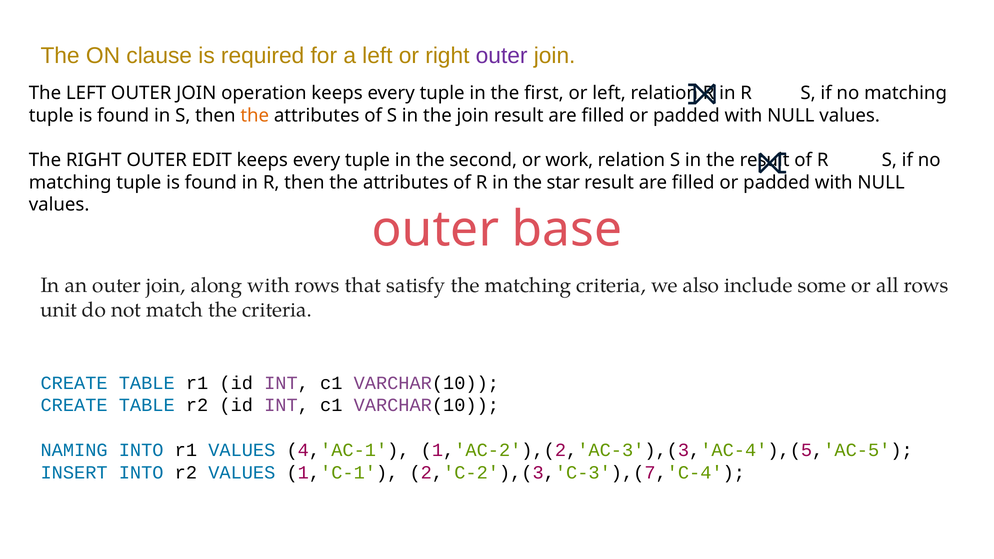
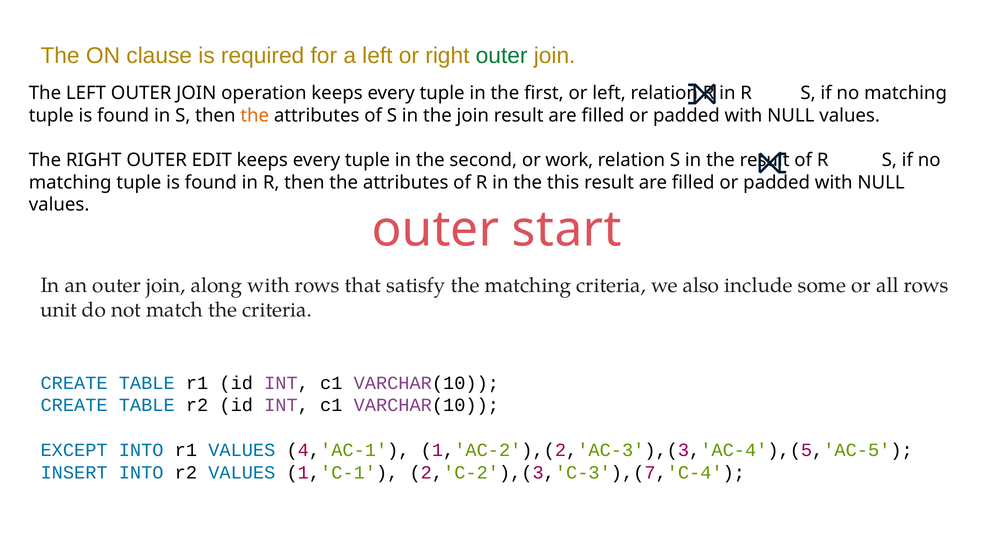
outer colour: purple -> green (502, 56)
star: star -> this (563, 183)
base: base -> start (567, 230)
NAMING: NAMING -> EXCEPT (74, 450)
